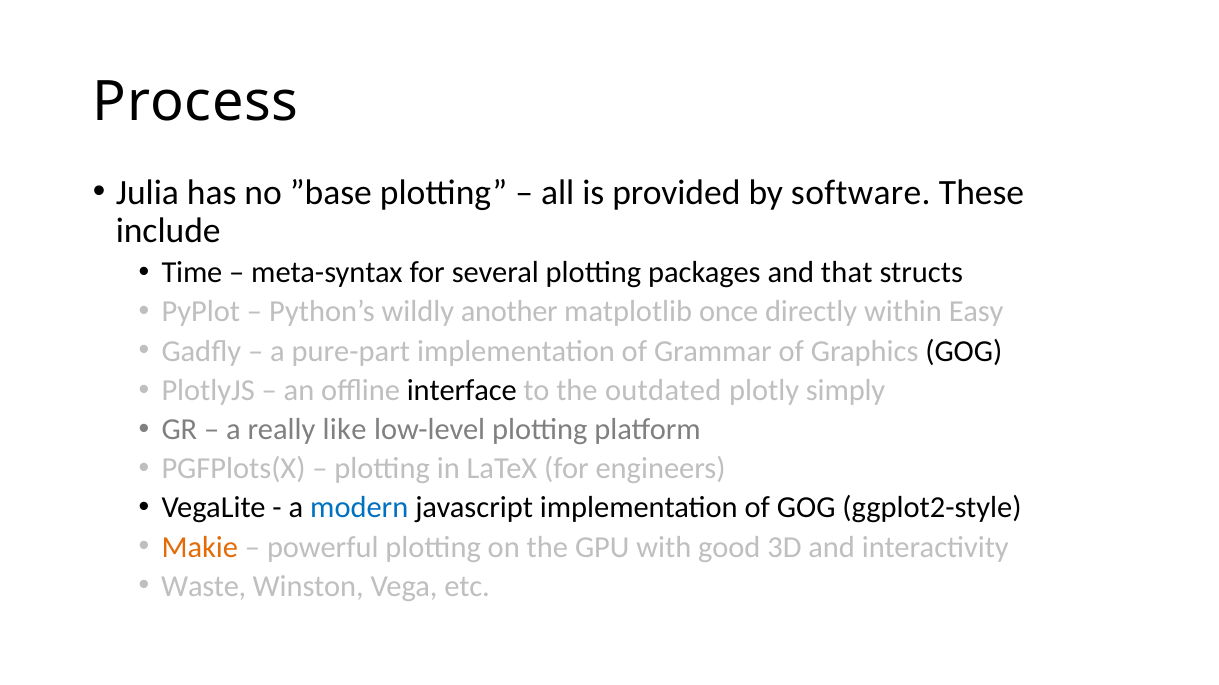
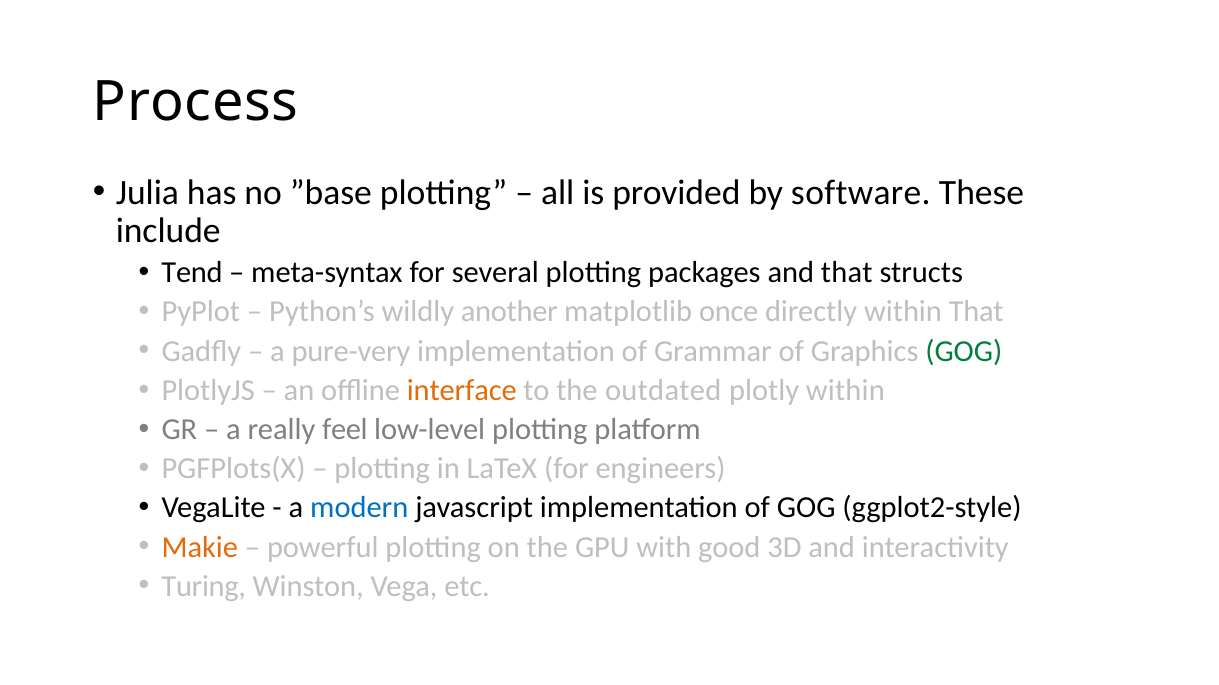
Time: Time -> Tend (192, 273)
within Easy: Easy -> That (976, 312)
pure-part: pure-part -> pure-very (351, 351)
GOG colour: black -> green (964, 351)
interface colour: black -> orange (462, 391)
plotly simply: simply -> within (845, 391)
like: like -> feel (345, 430)
Waste: Waste -> Turing (204, 587)
